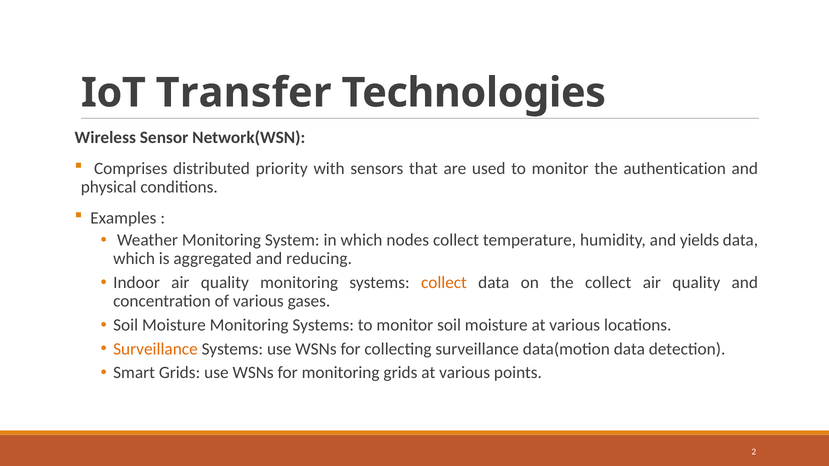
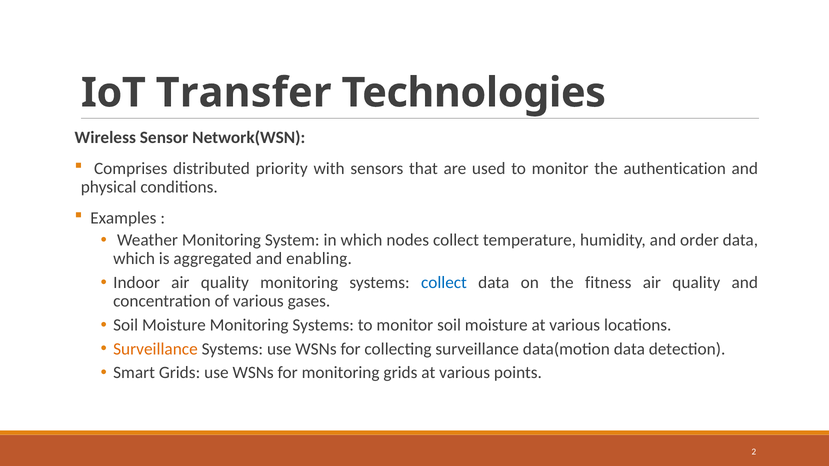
yields: yields -> order (699, 240)
reducing: reducing -> enabling (319, 259)
collect colour: orange -> blue (444, 283)
the collect: collect -> fitness (608, 283)
